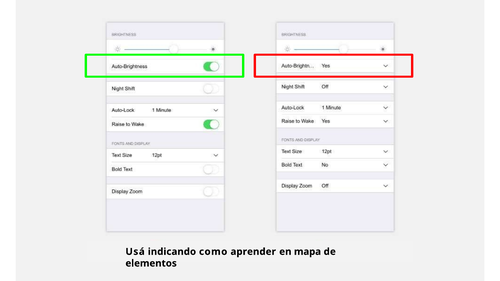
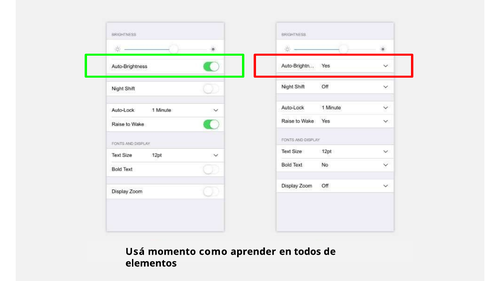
indicando: indicando -> momento (172, 252)
mapa: mapa -> todos (308, 252)
